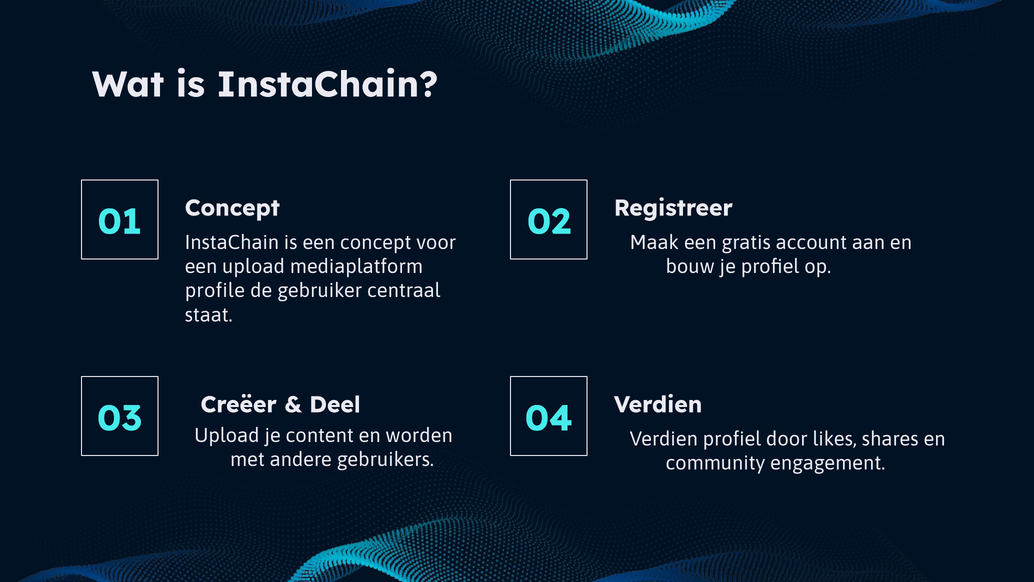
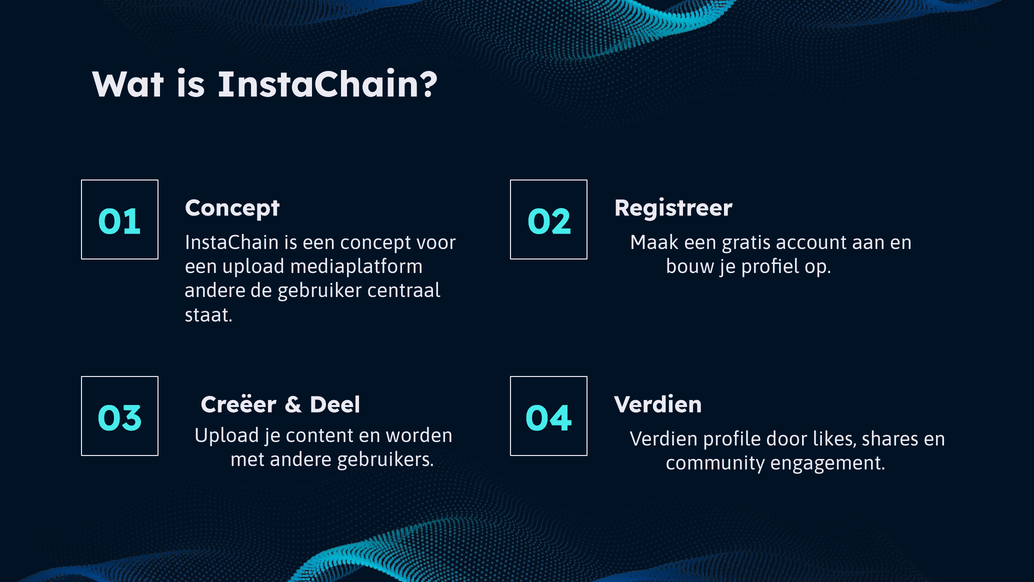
profile: profile -> andere (215, 291)
Verdien profiel: profiel -> profile (732, 439)
